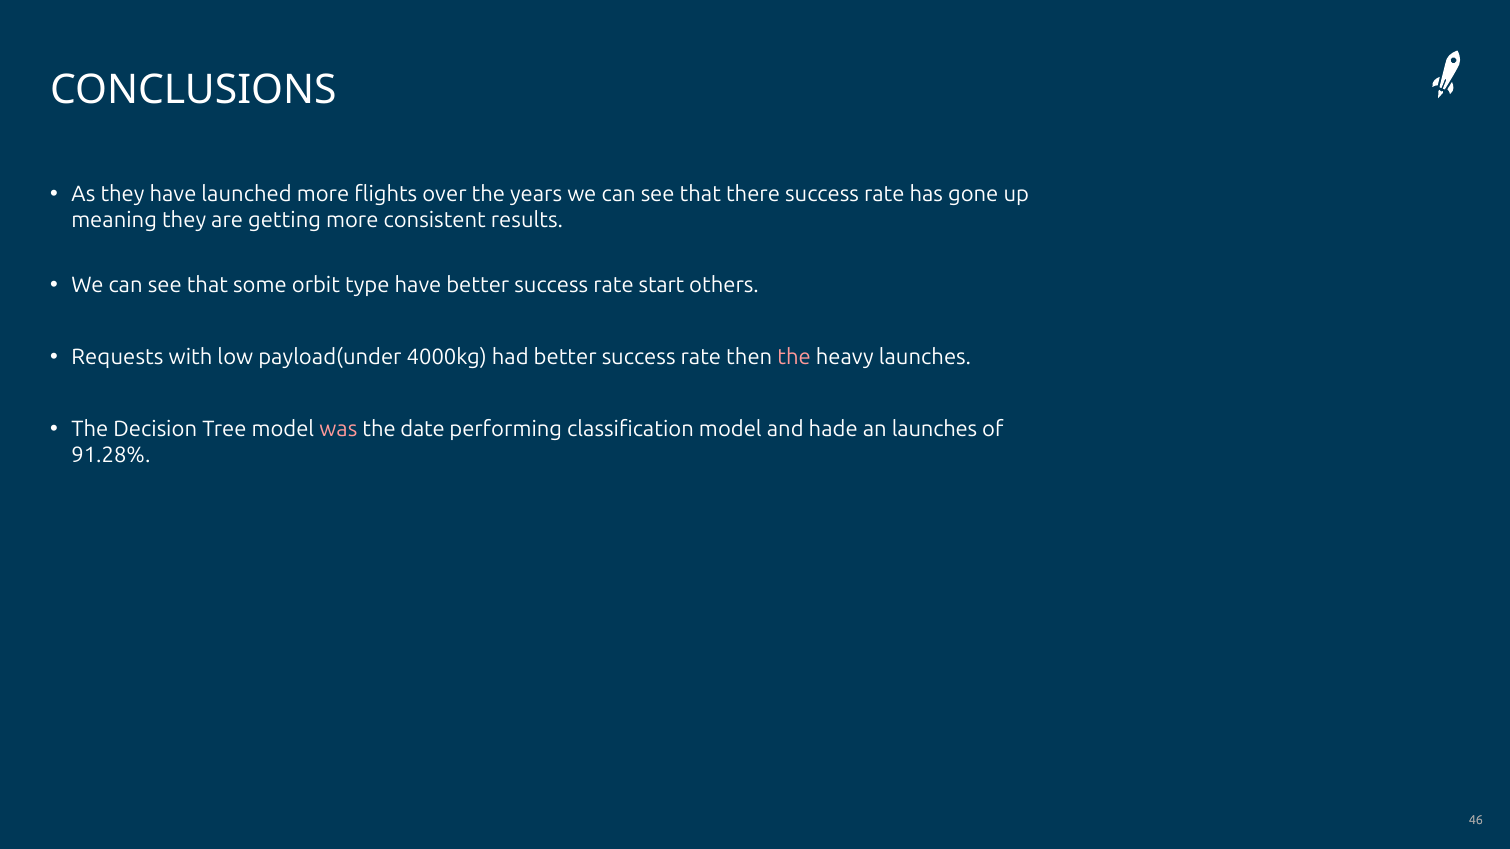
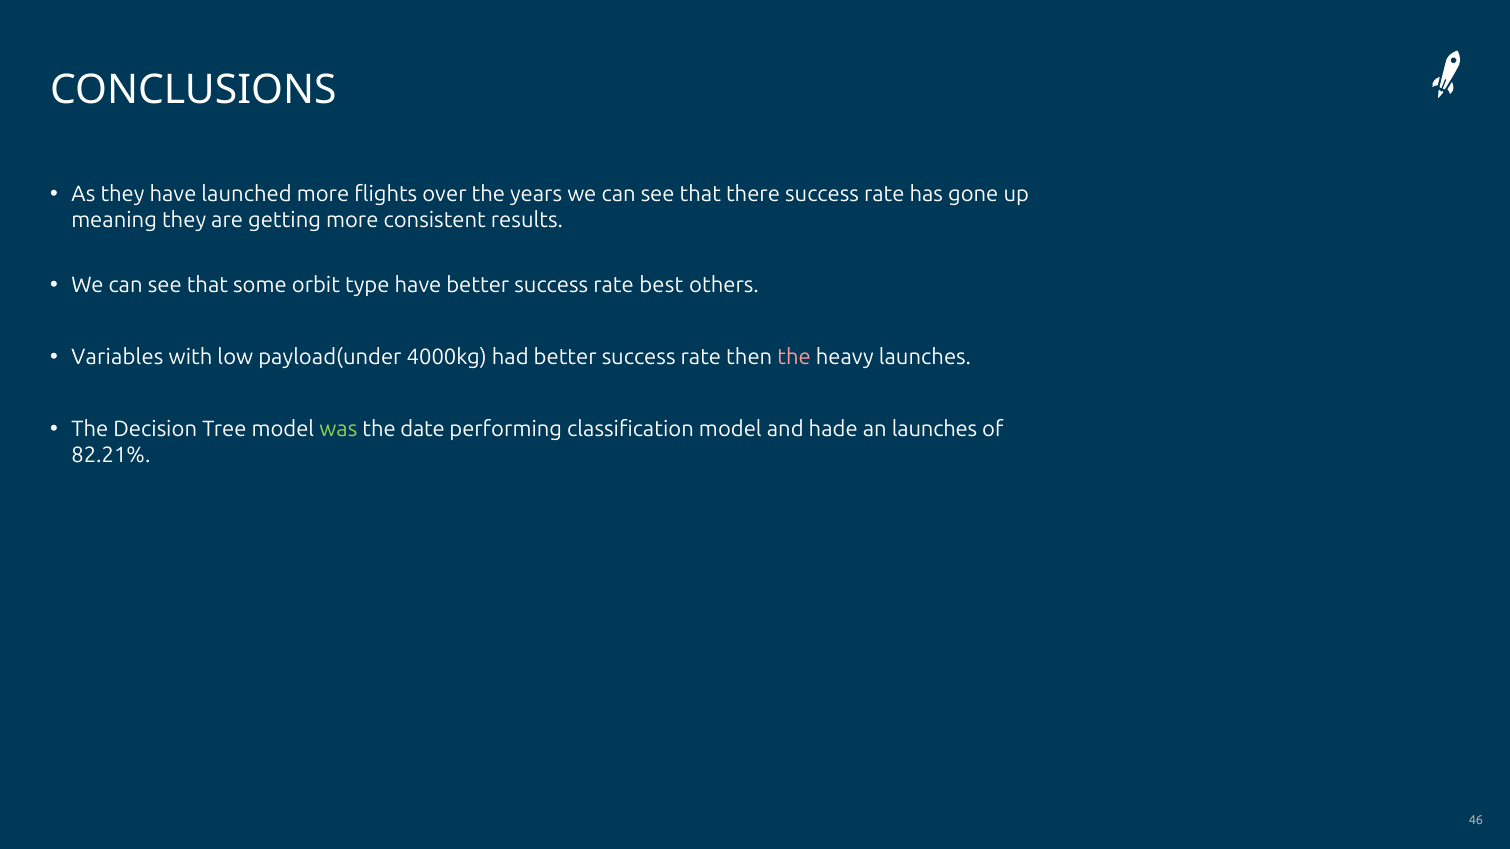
start: start -> best (661, 286)
Requests: Requests -> Variables (117, 357)
was colour: pink -> light green (338, 429)
91.28%: 91.28% -> 82.21% (111, 456)
